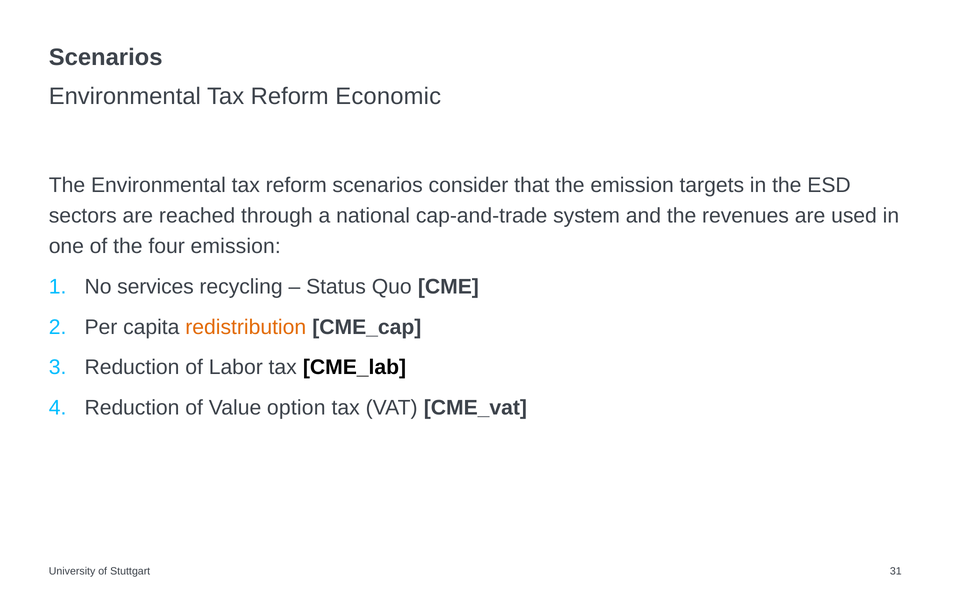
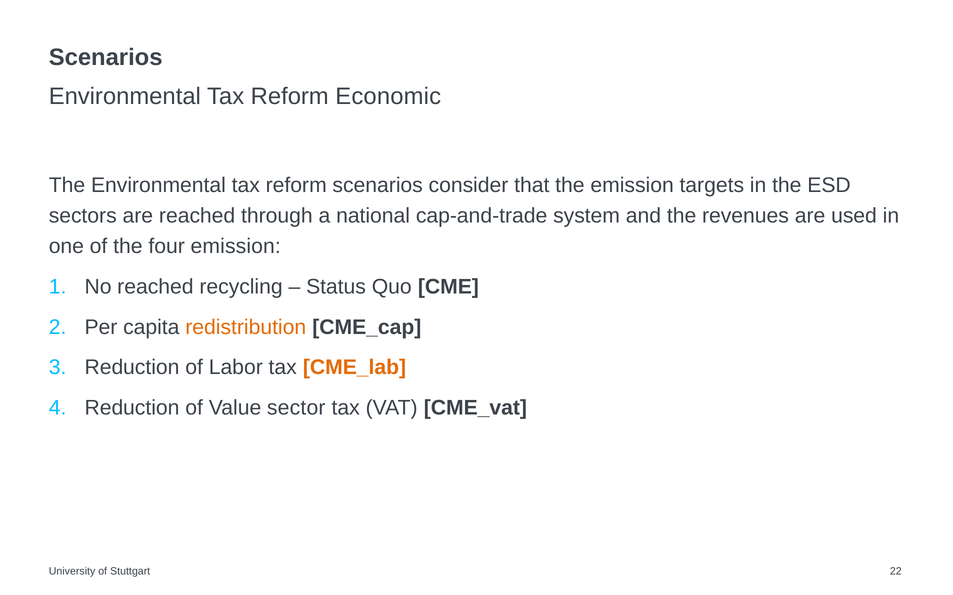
No services: services -> reached (155, 287)
CME_lab colour: black -> orange (355, 368)
option: option -> sector (296, 408)
31: 31 -> 22 (896, 572)
